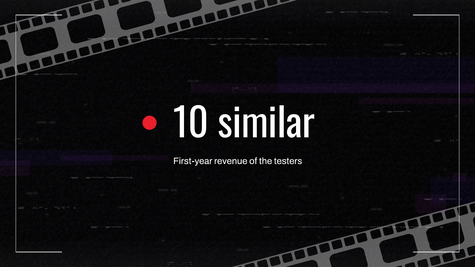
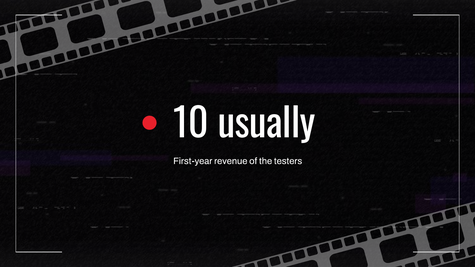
similar: similar -> usually (266, 124)
